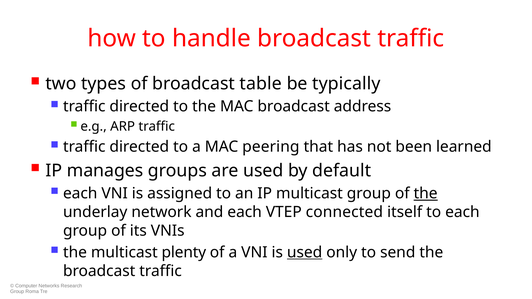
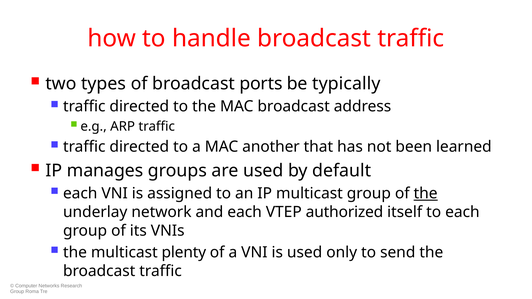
table: table -> ports (261, 84)
peering: peering -> another (271, 147)
connected: connected -> authorized (344, 212)
used underline: present -> none (305, 253)
